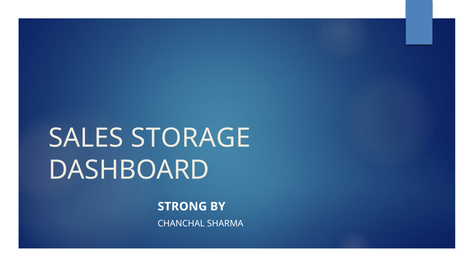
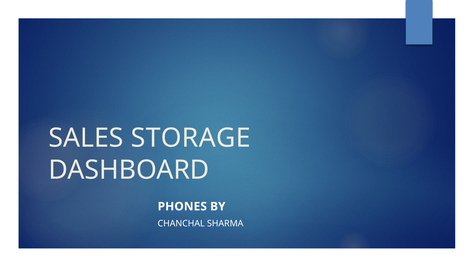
STRONG: STRONG -> PHONES (182, 206)
